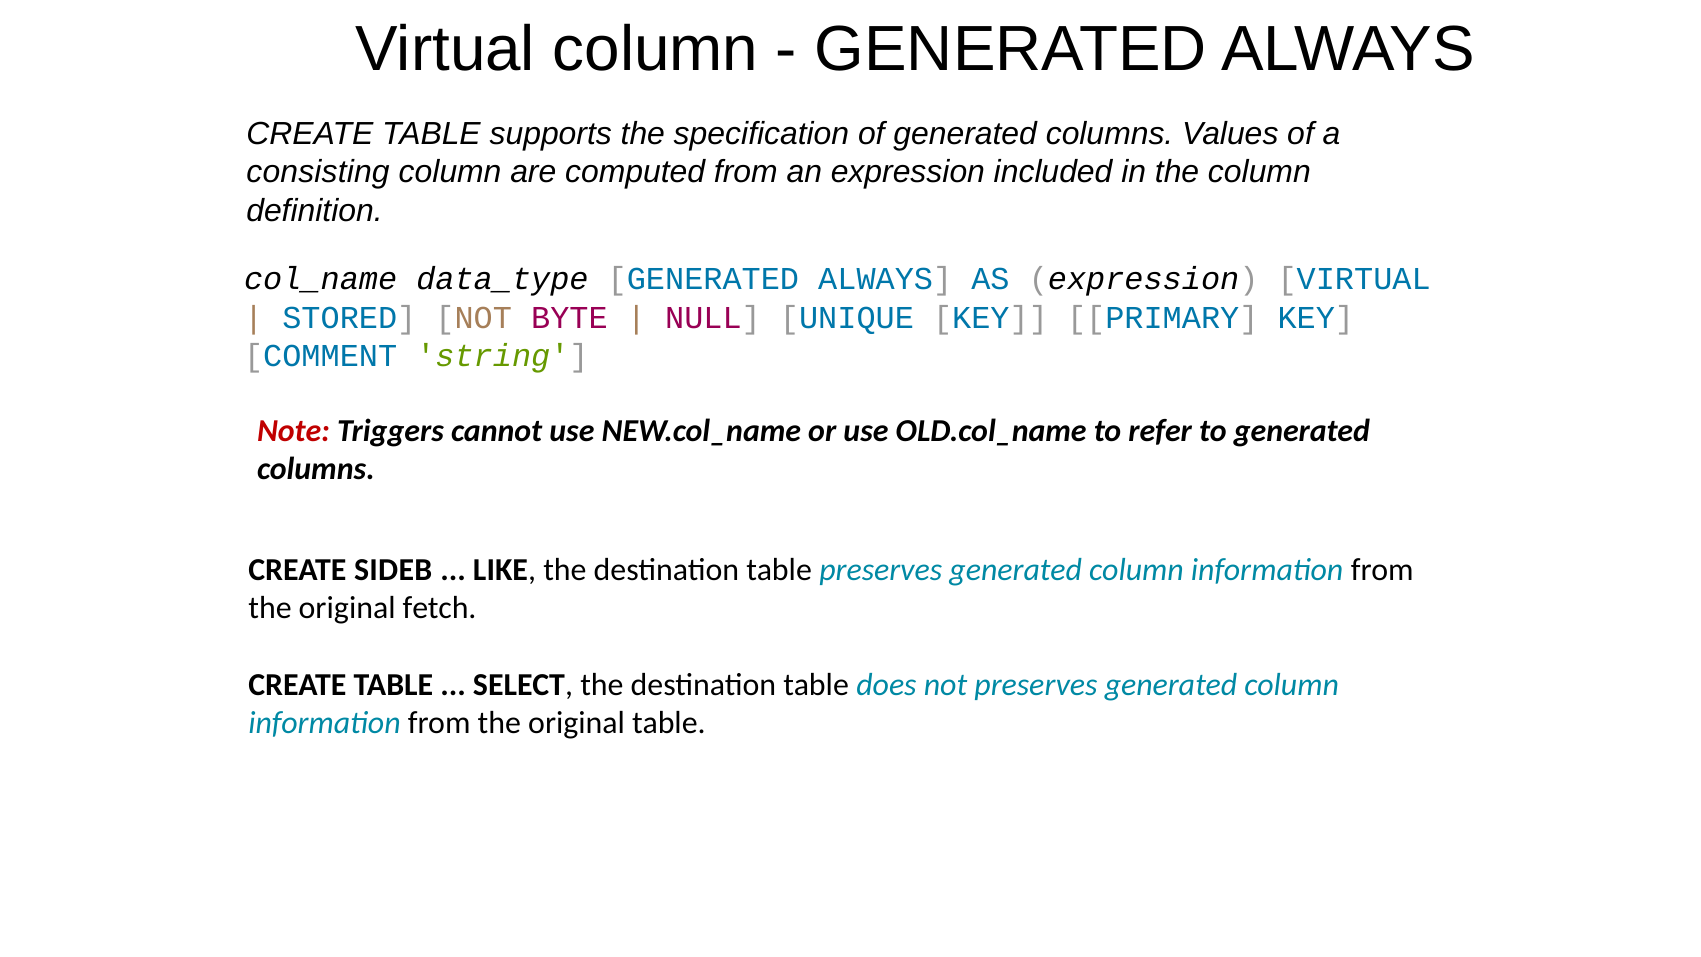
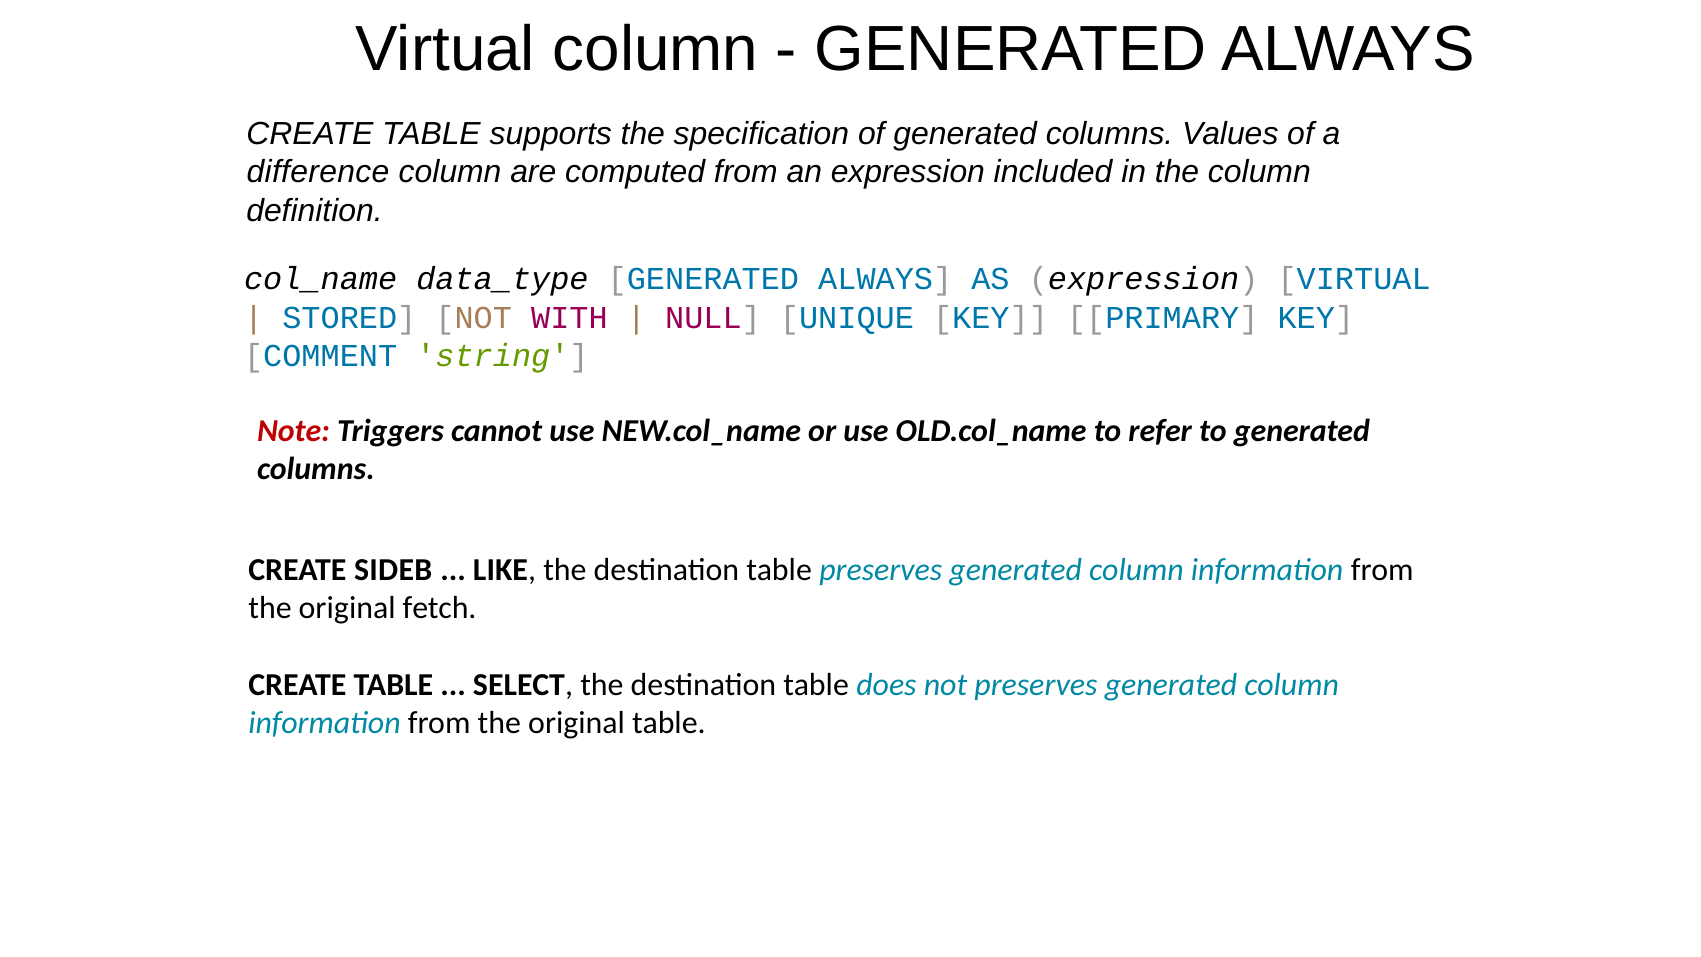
consisting: consisting -> difference (318, 172)
BYTE: BYTE -> WITH (569, 318)
